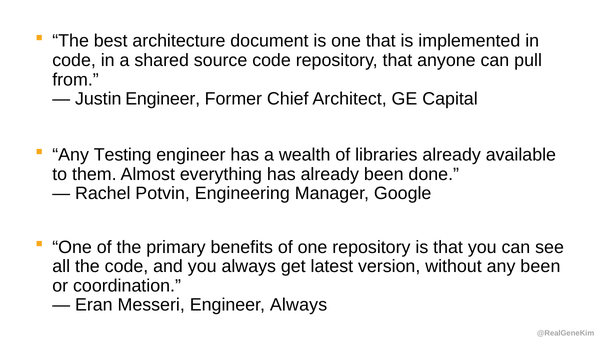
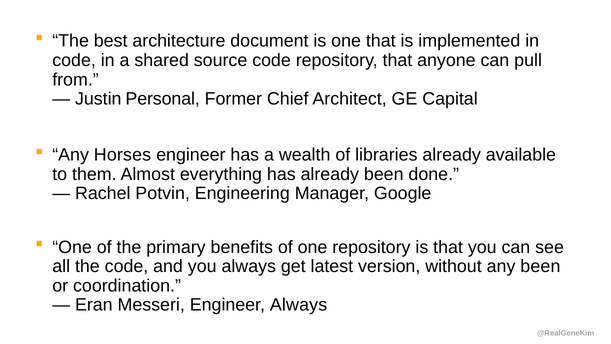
Justin Engineer: Engineer -> Personal (163, 99)
Testing: Testing -> Horses (123, 155)
